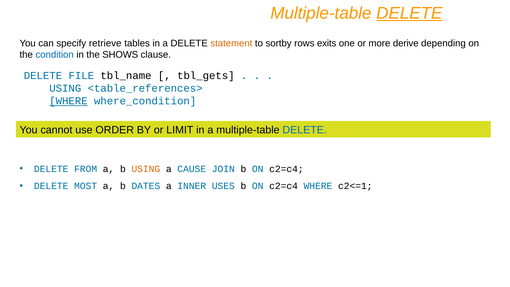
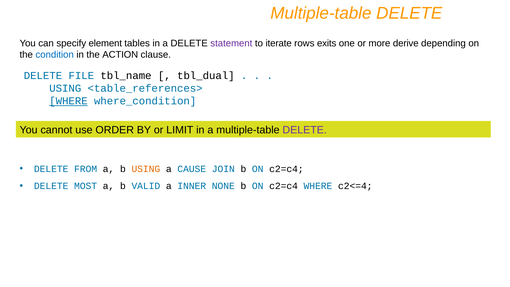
DELETE underline: present -> none (409, 13)
retrieve: retrieve -> element (105, 43)
statement colour: orange -> purple (231, 43)
sortby: sortby -> iterate (279, 43)
SHOWS: SHOWS -> ACTION (120, 55)
tbl_gets: tbl_gets -> tbl_dual (206, 76)
DELETE colour: blue -> purple (305, 130)
DATES: DATES -> VALID (146, 186)
USES: USES -> NONE (223, 186)
c2<=1: c2<=1 -> c2<=4 (355, 186)
